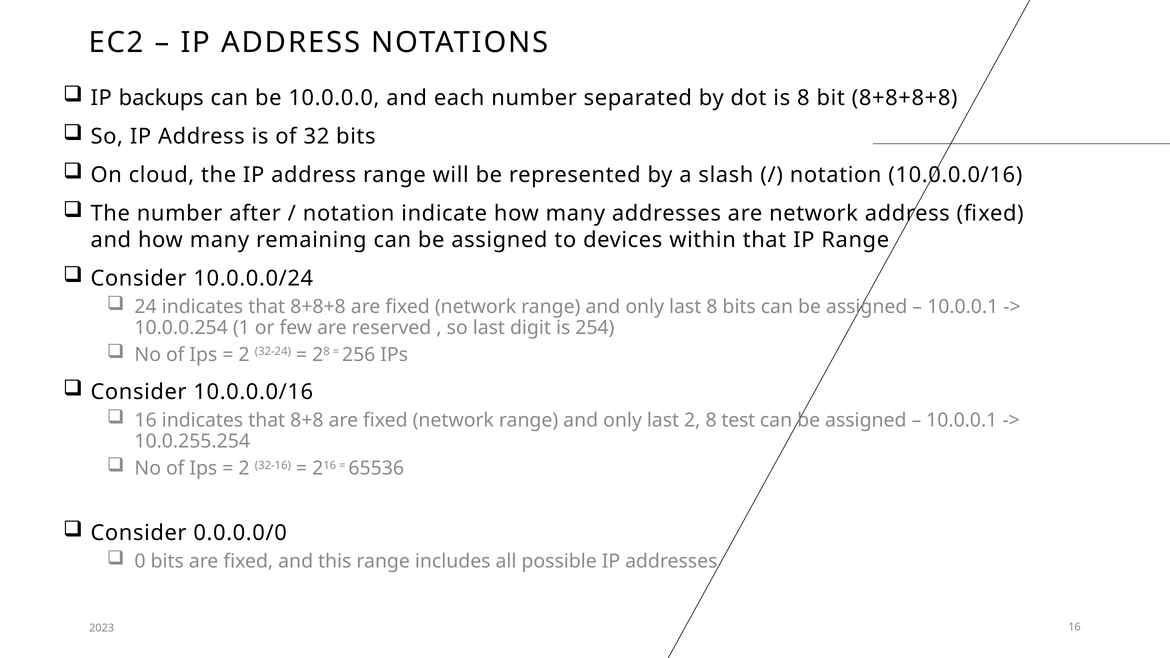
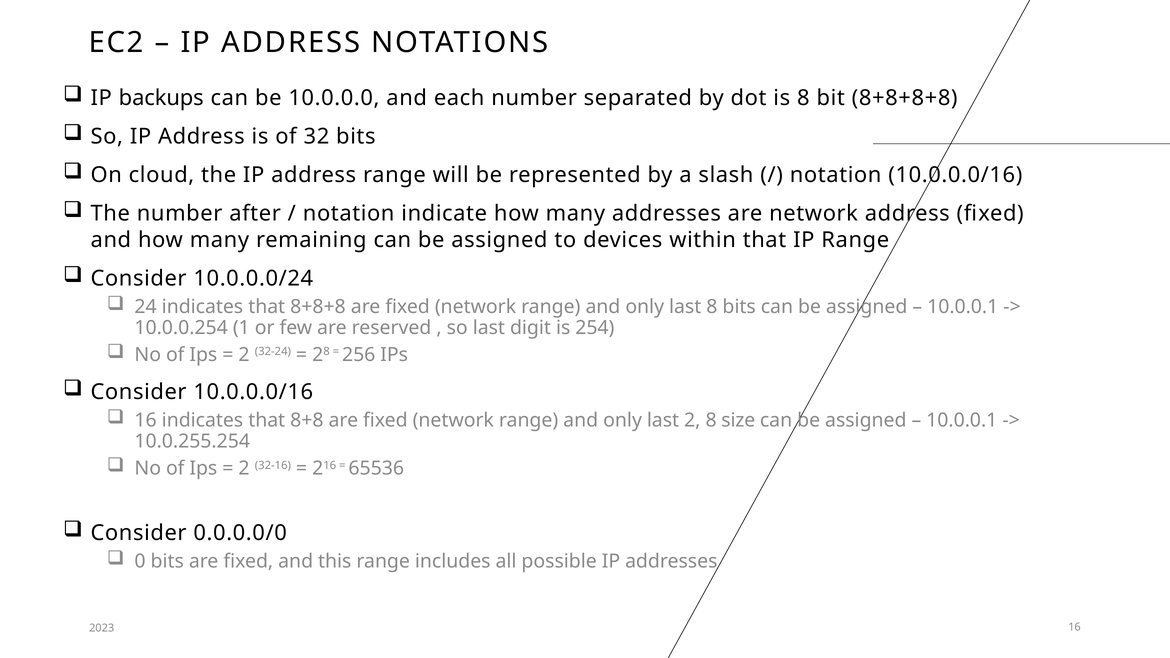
test: test -> size (738, 420)
